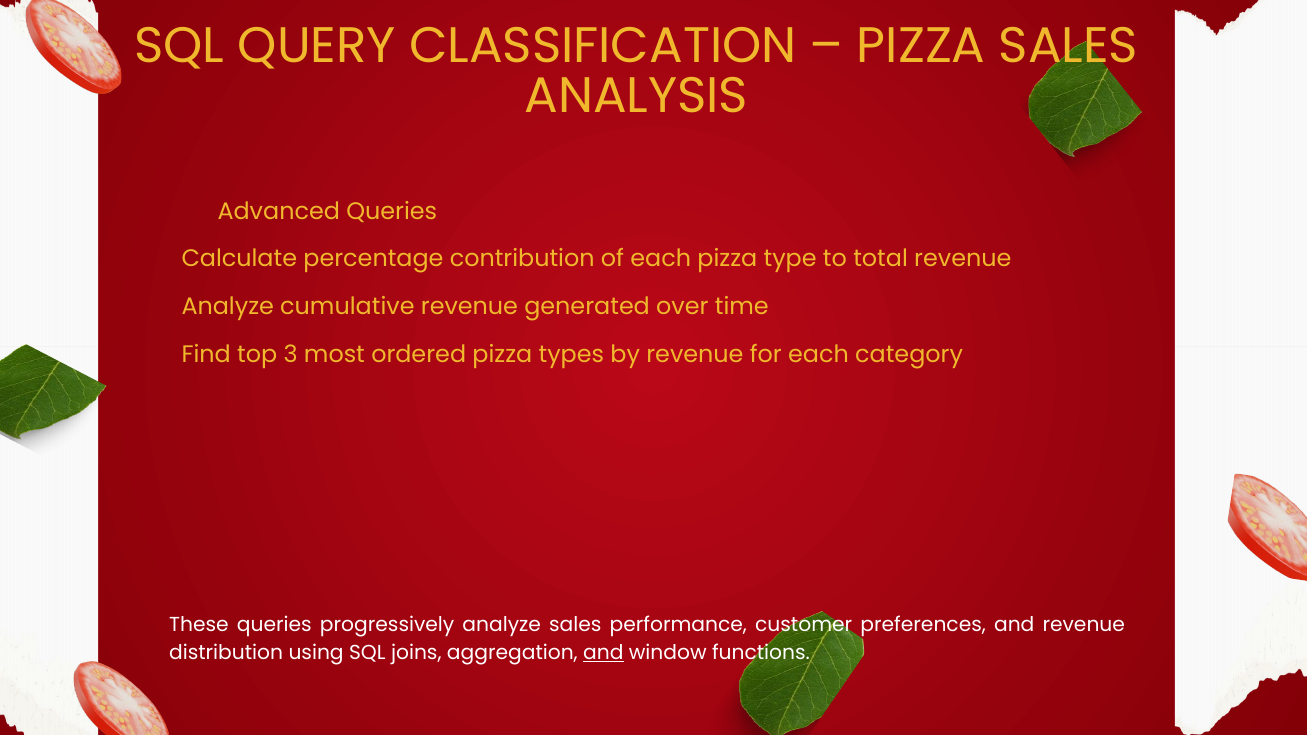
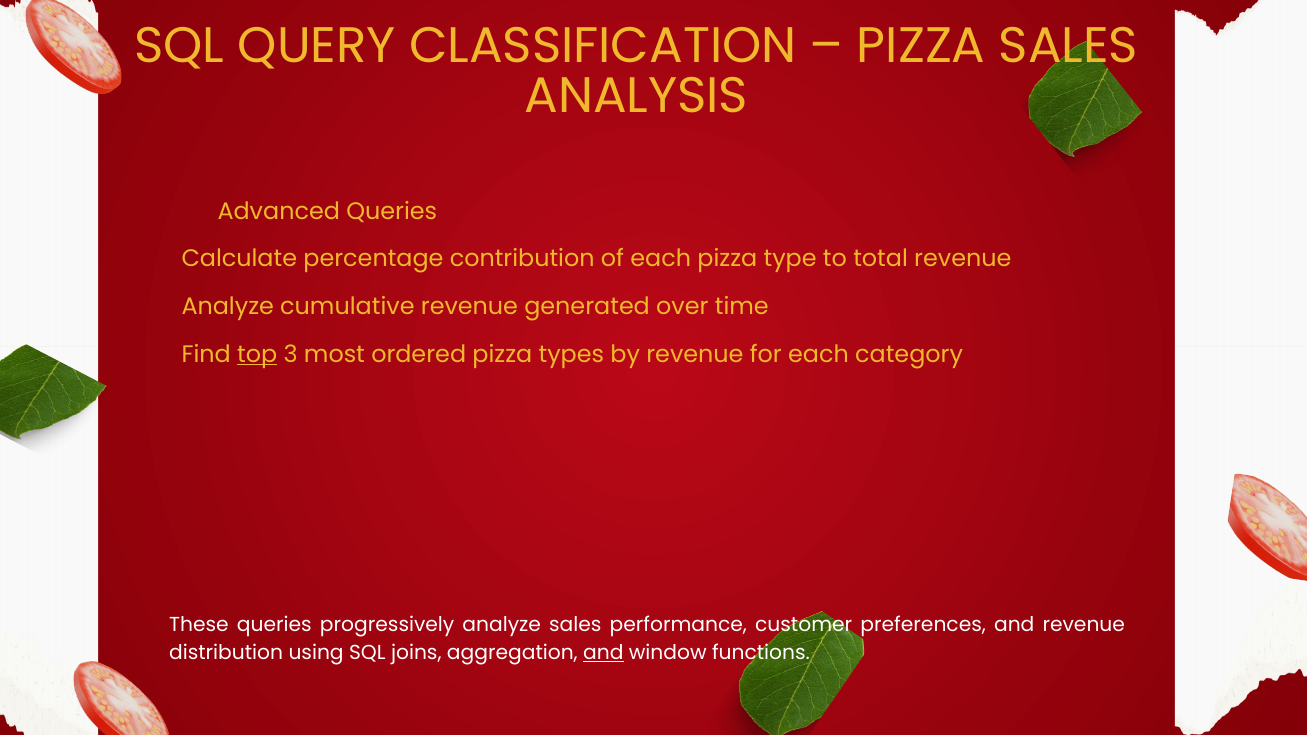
top underline: none -> present (257, 355)
